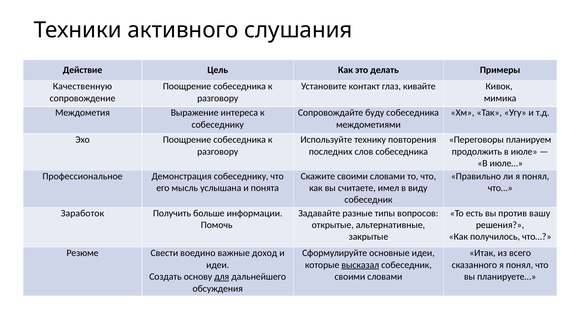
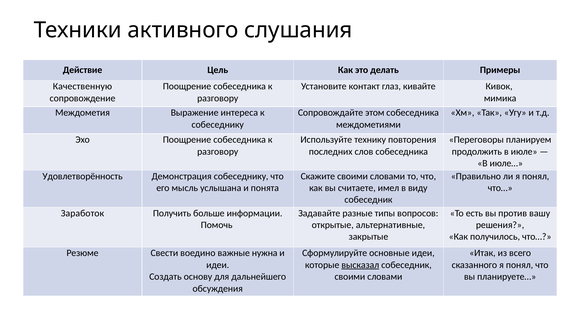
буду: буду -> этом (375, 113)
Профессиональное: Профессиональное -> Удовлетворённость (83, 176)
доход: доход -> нужна (265, 253)
для underline: present -> none (222, 277)
